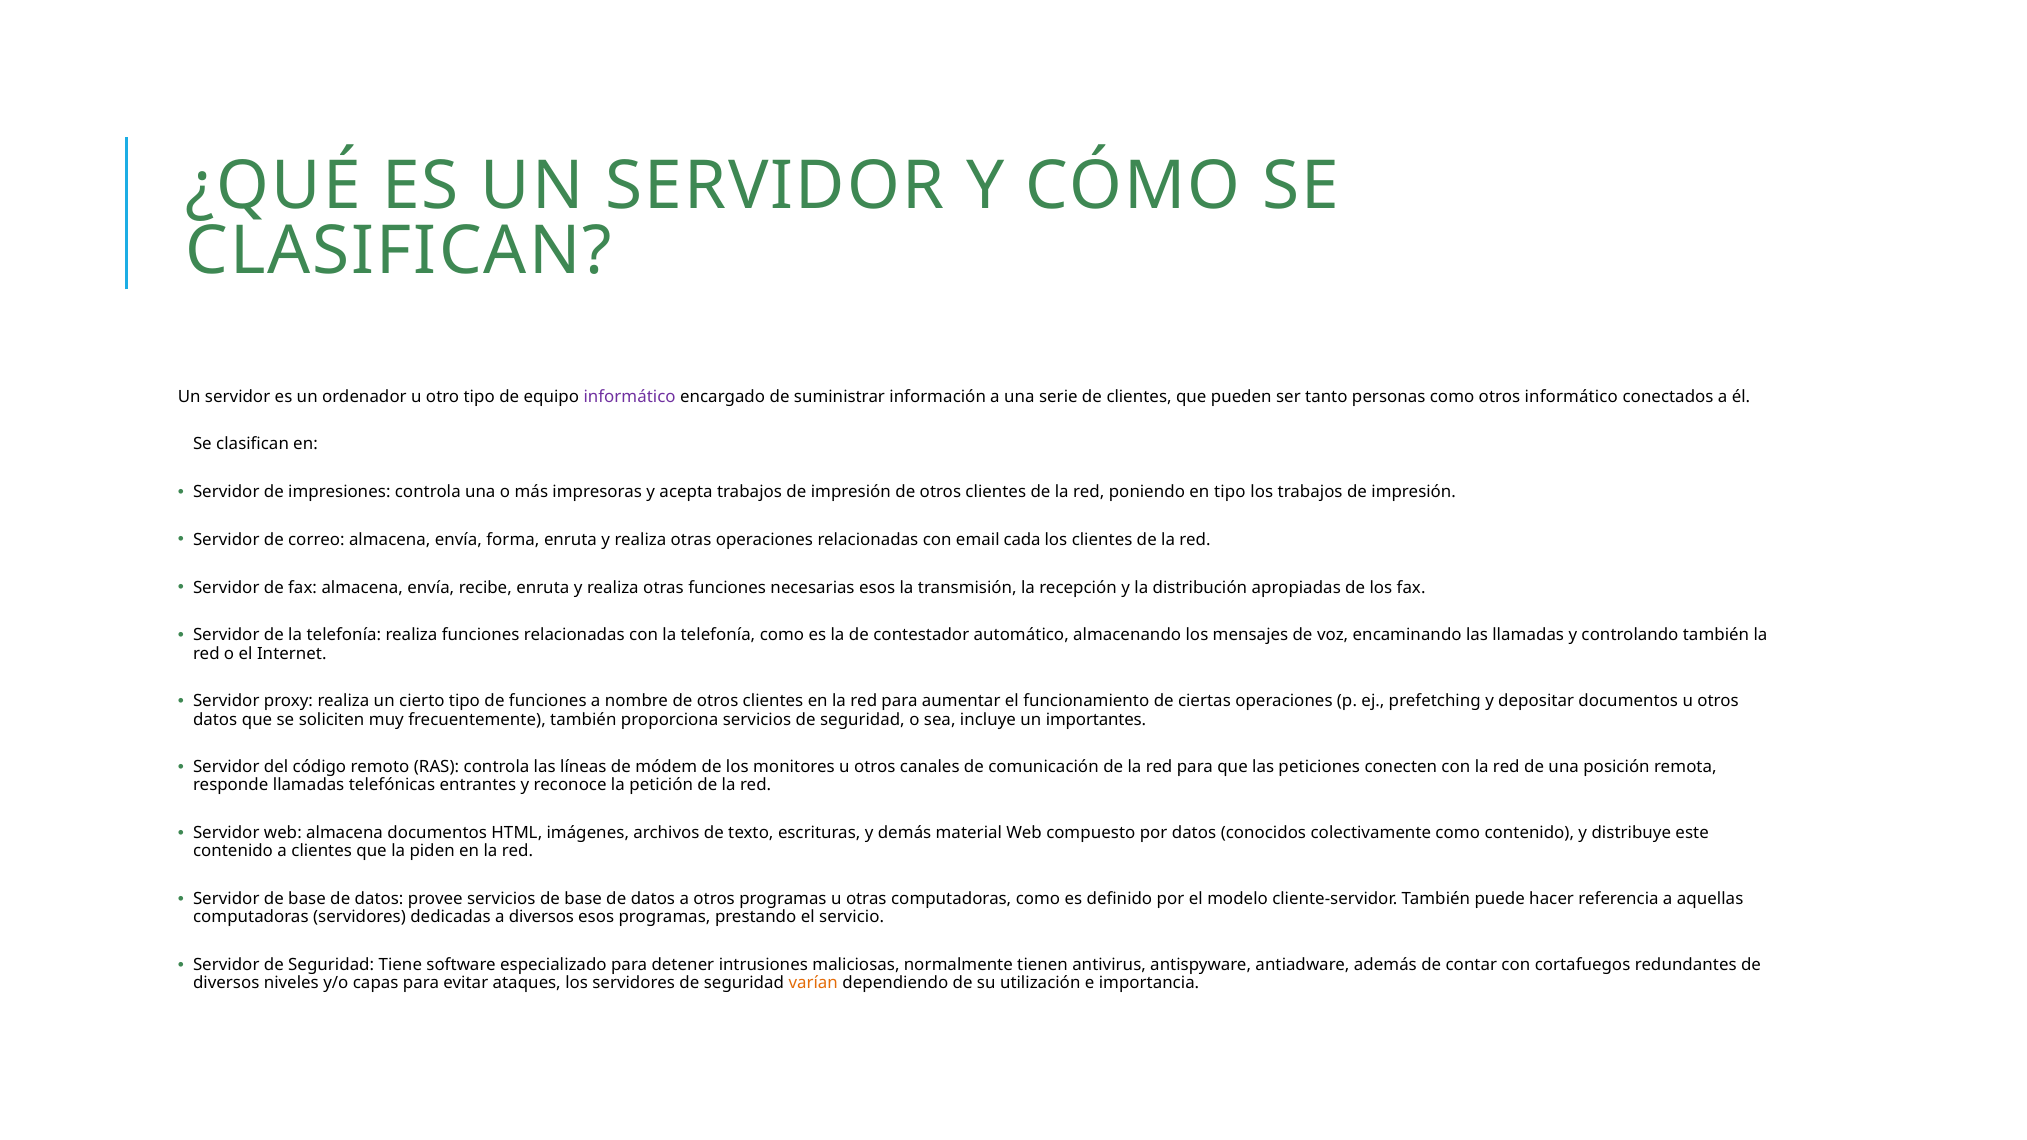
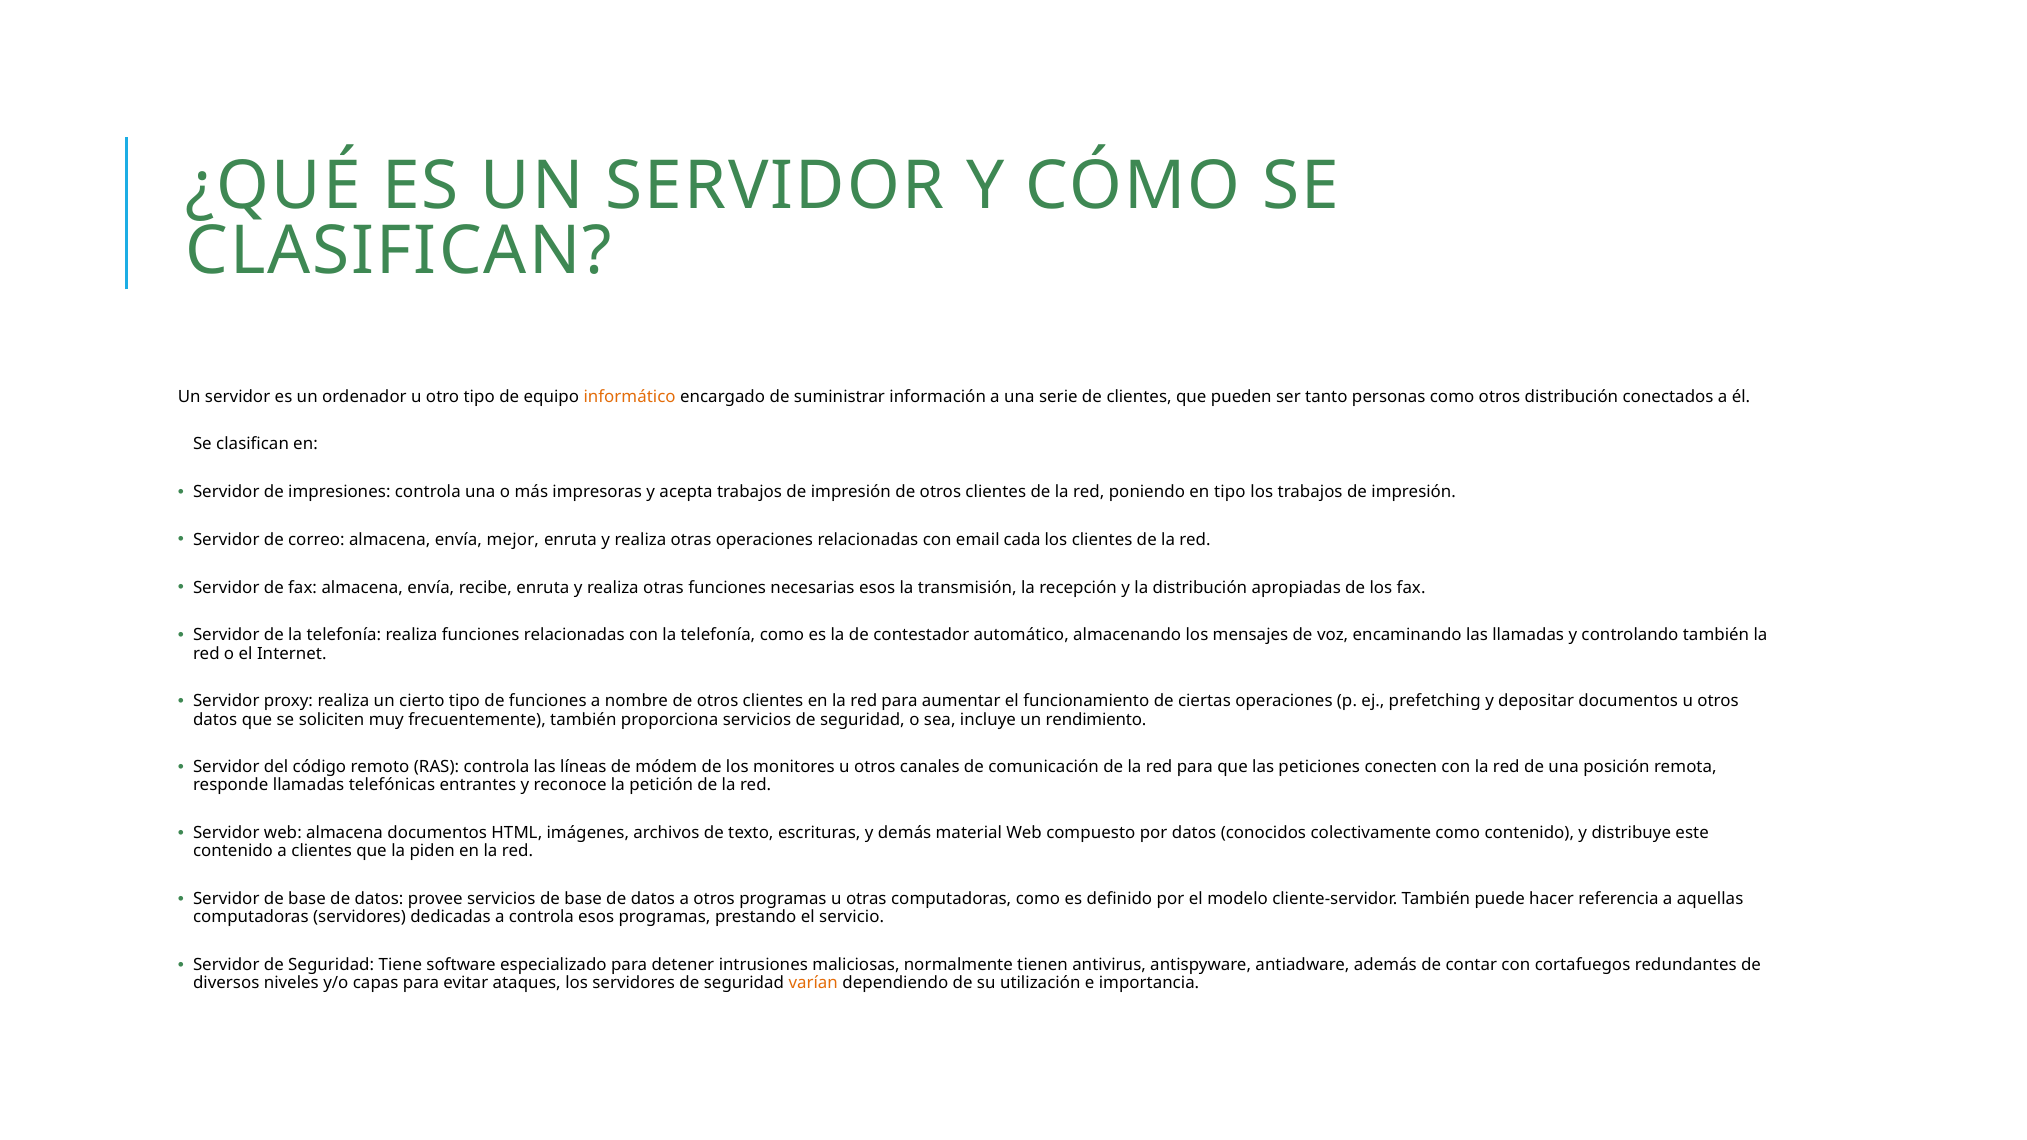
informático colour: purple -> orange (630, 397)
otros informático: informático -> distribución (1571, 397)
forma: forma -> mejor (513, 540)
importantes: importantes -> rendimiento (1096, 720)
a diversos: diversos -> controla (541, 917)
